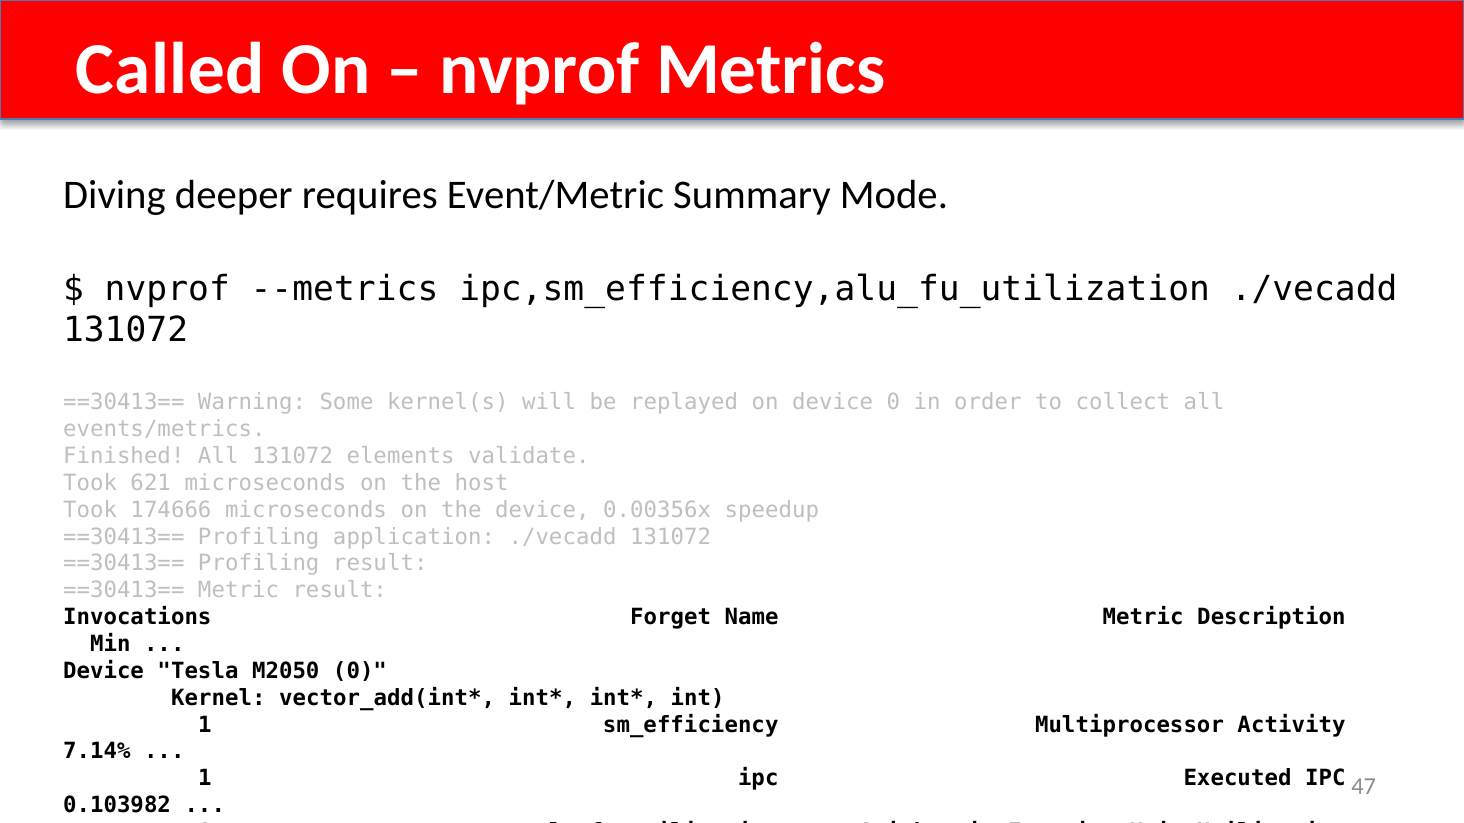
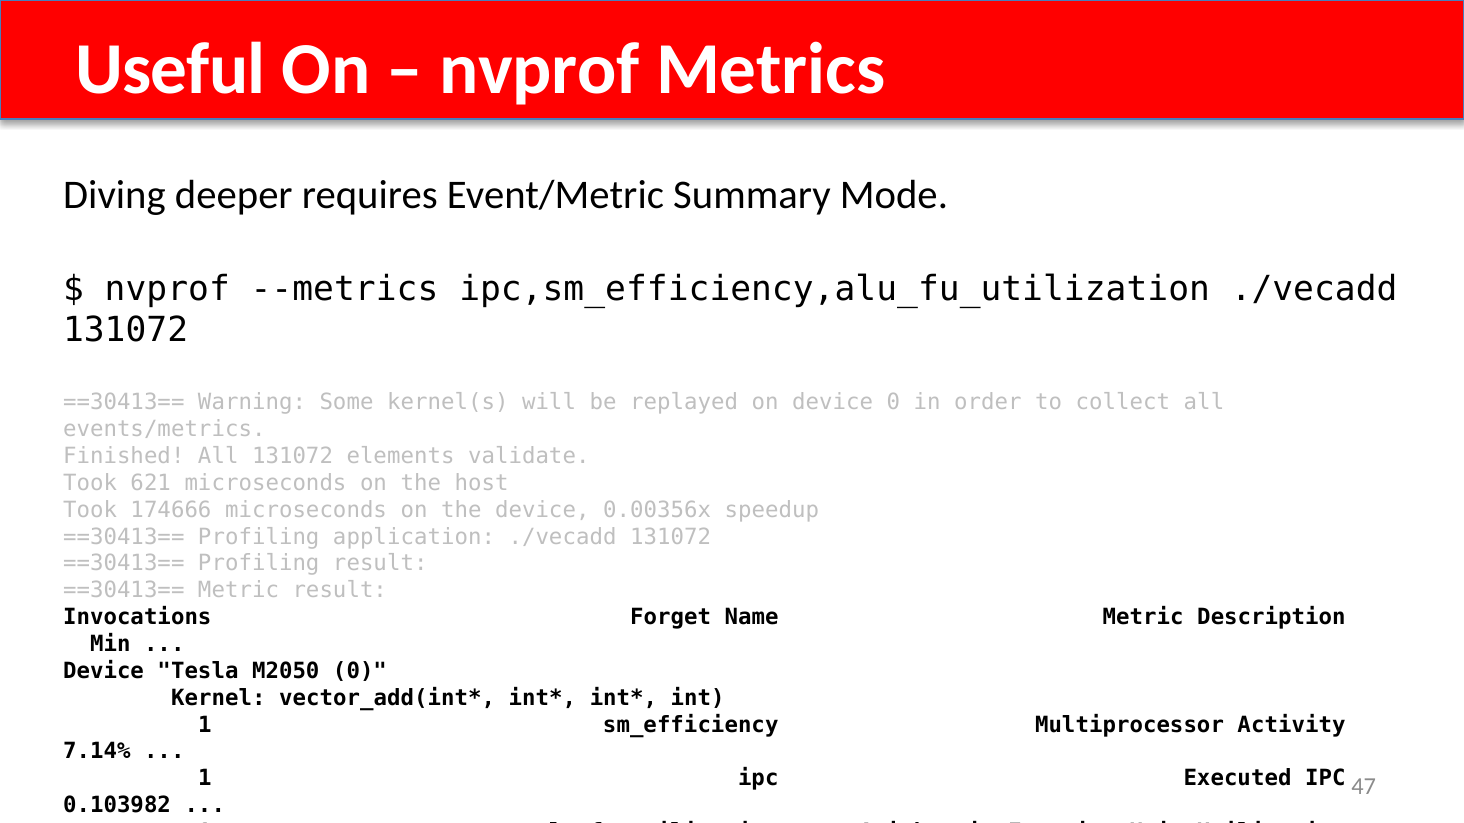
Called: Called -> Useful (171, 69)
